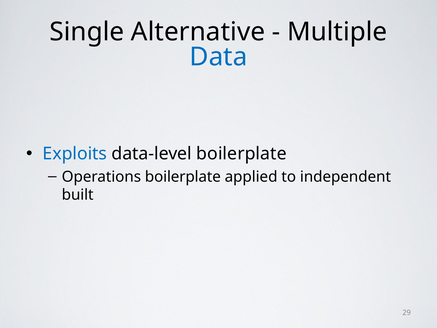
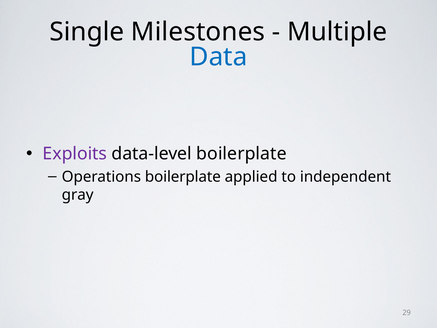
Alternative: Alternative -> Milestones (198, 32)
Exploits colour: blue -> purple (75, 154)
built: built -> gray (78, 195)
